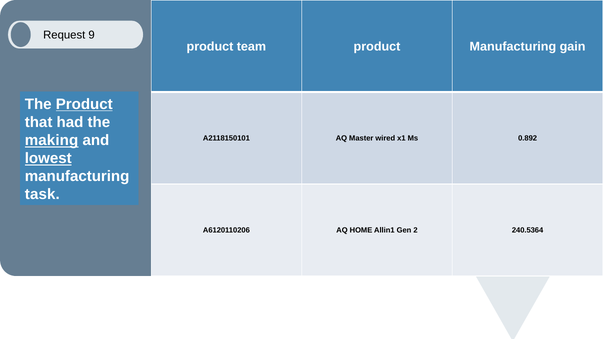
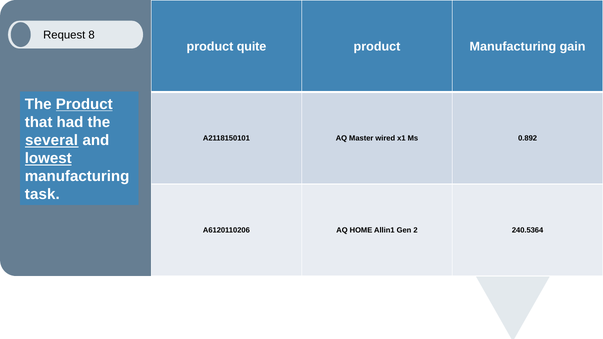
9: 9 -> 8 (92, 35)
team: team -> quite (252, 46)
making: making -> several (52, 140)
